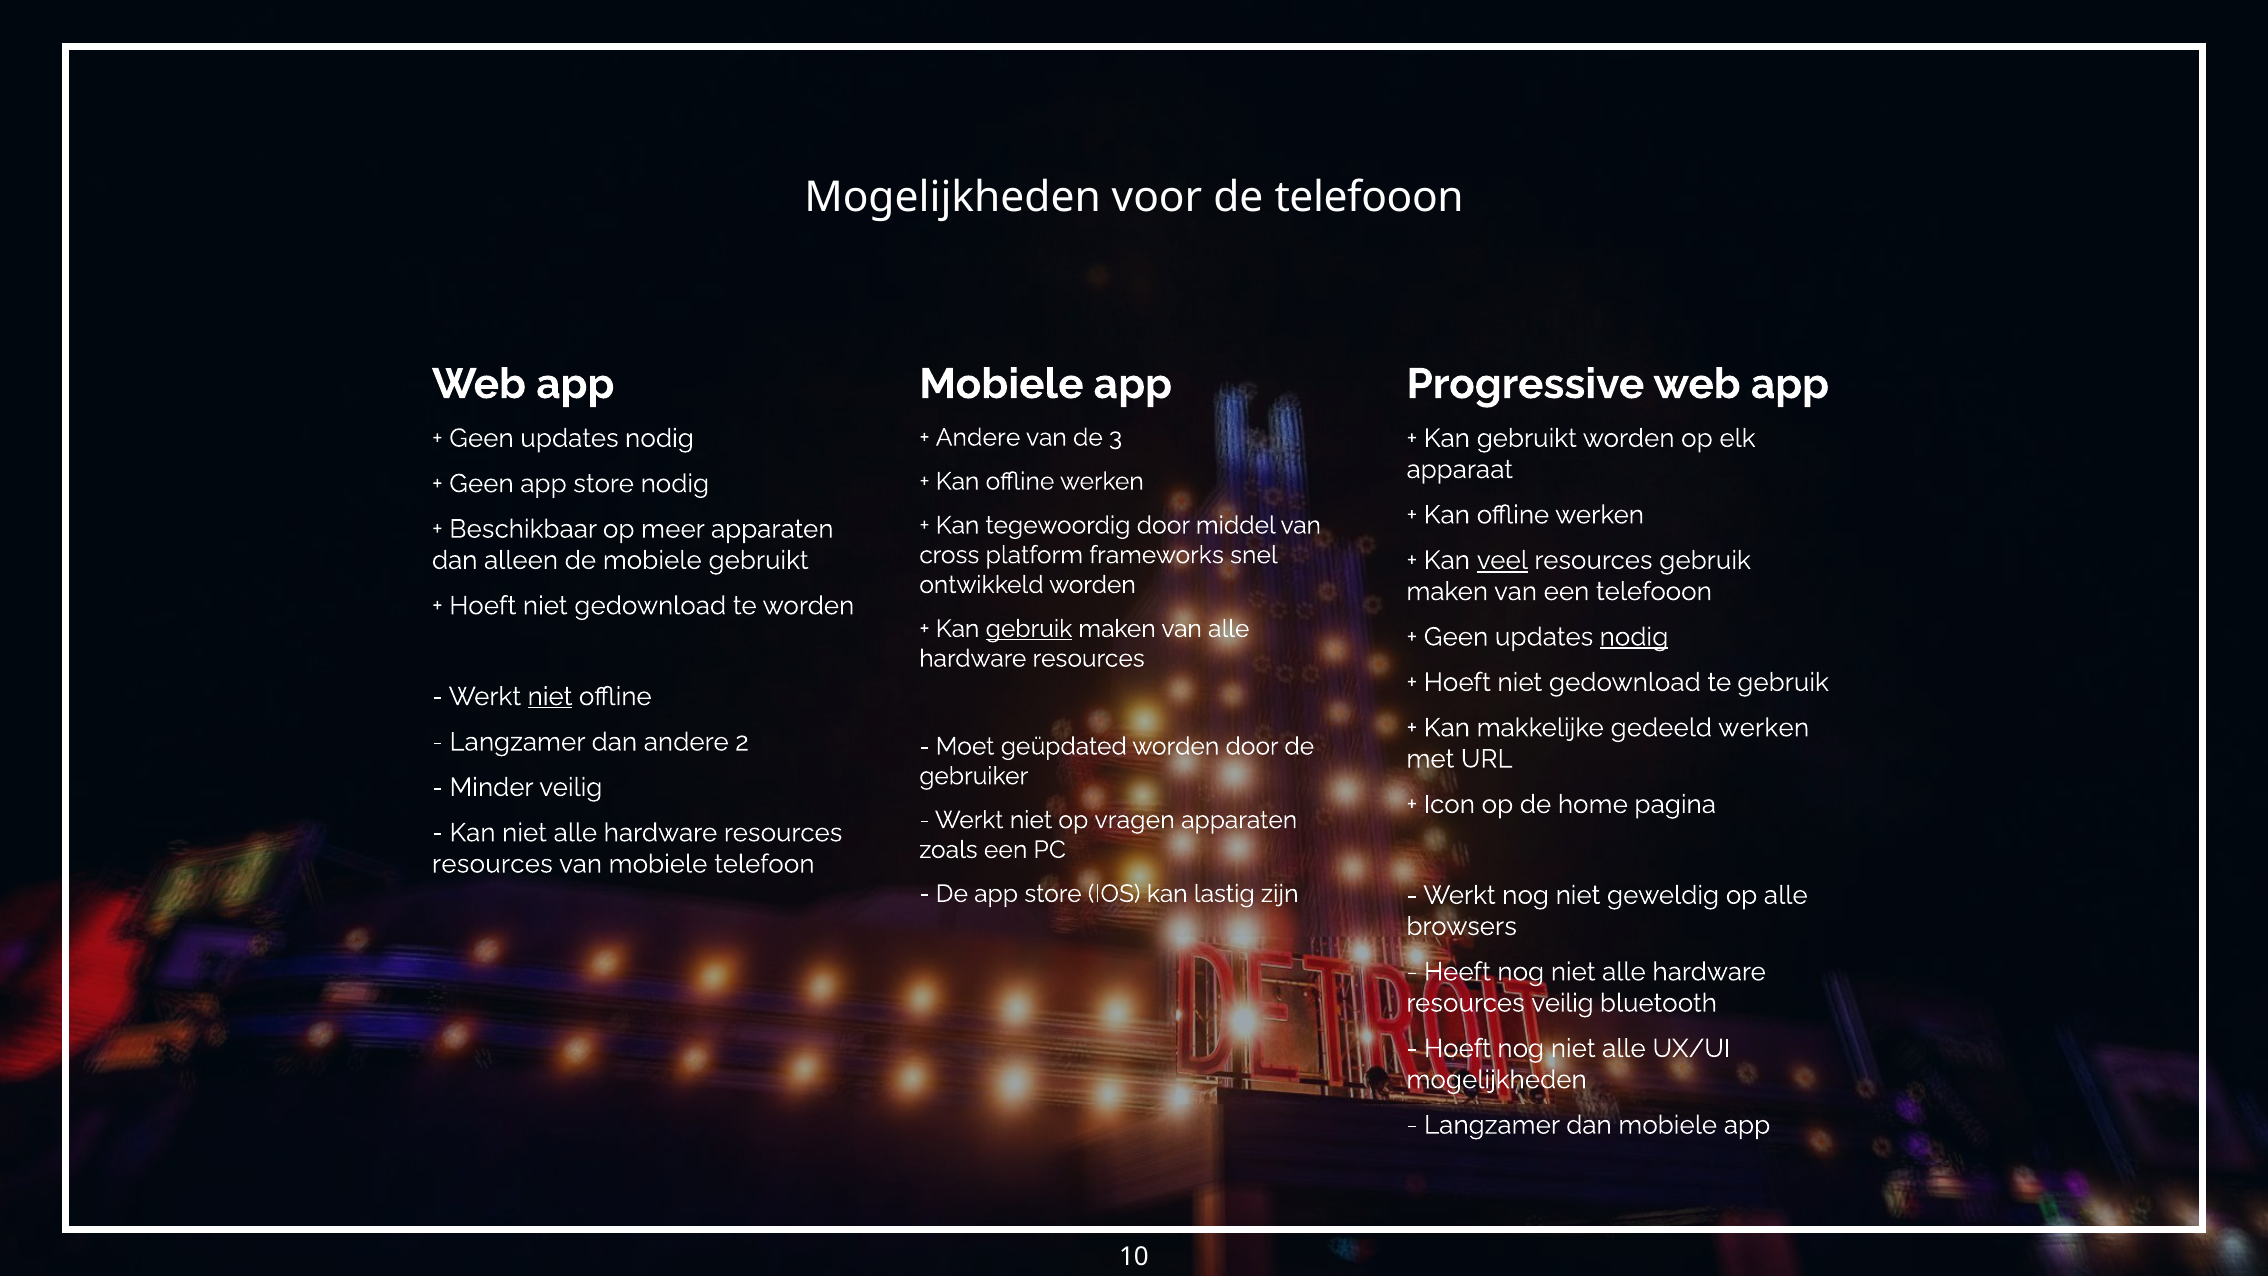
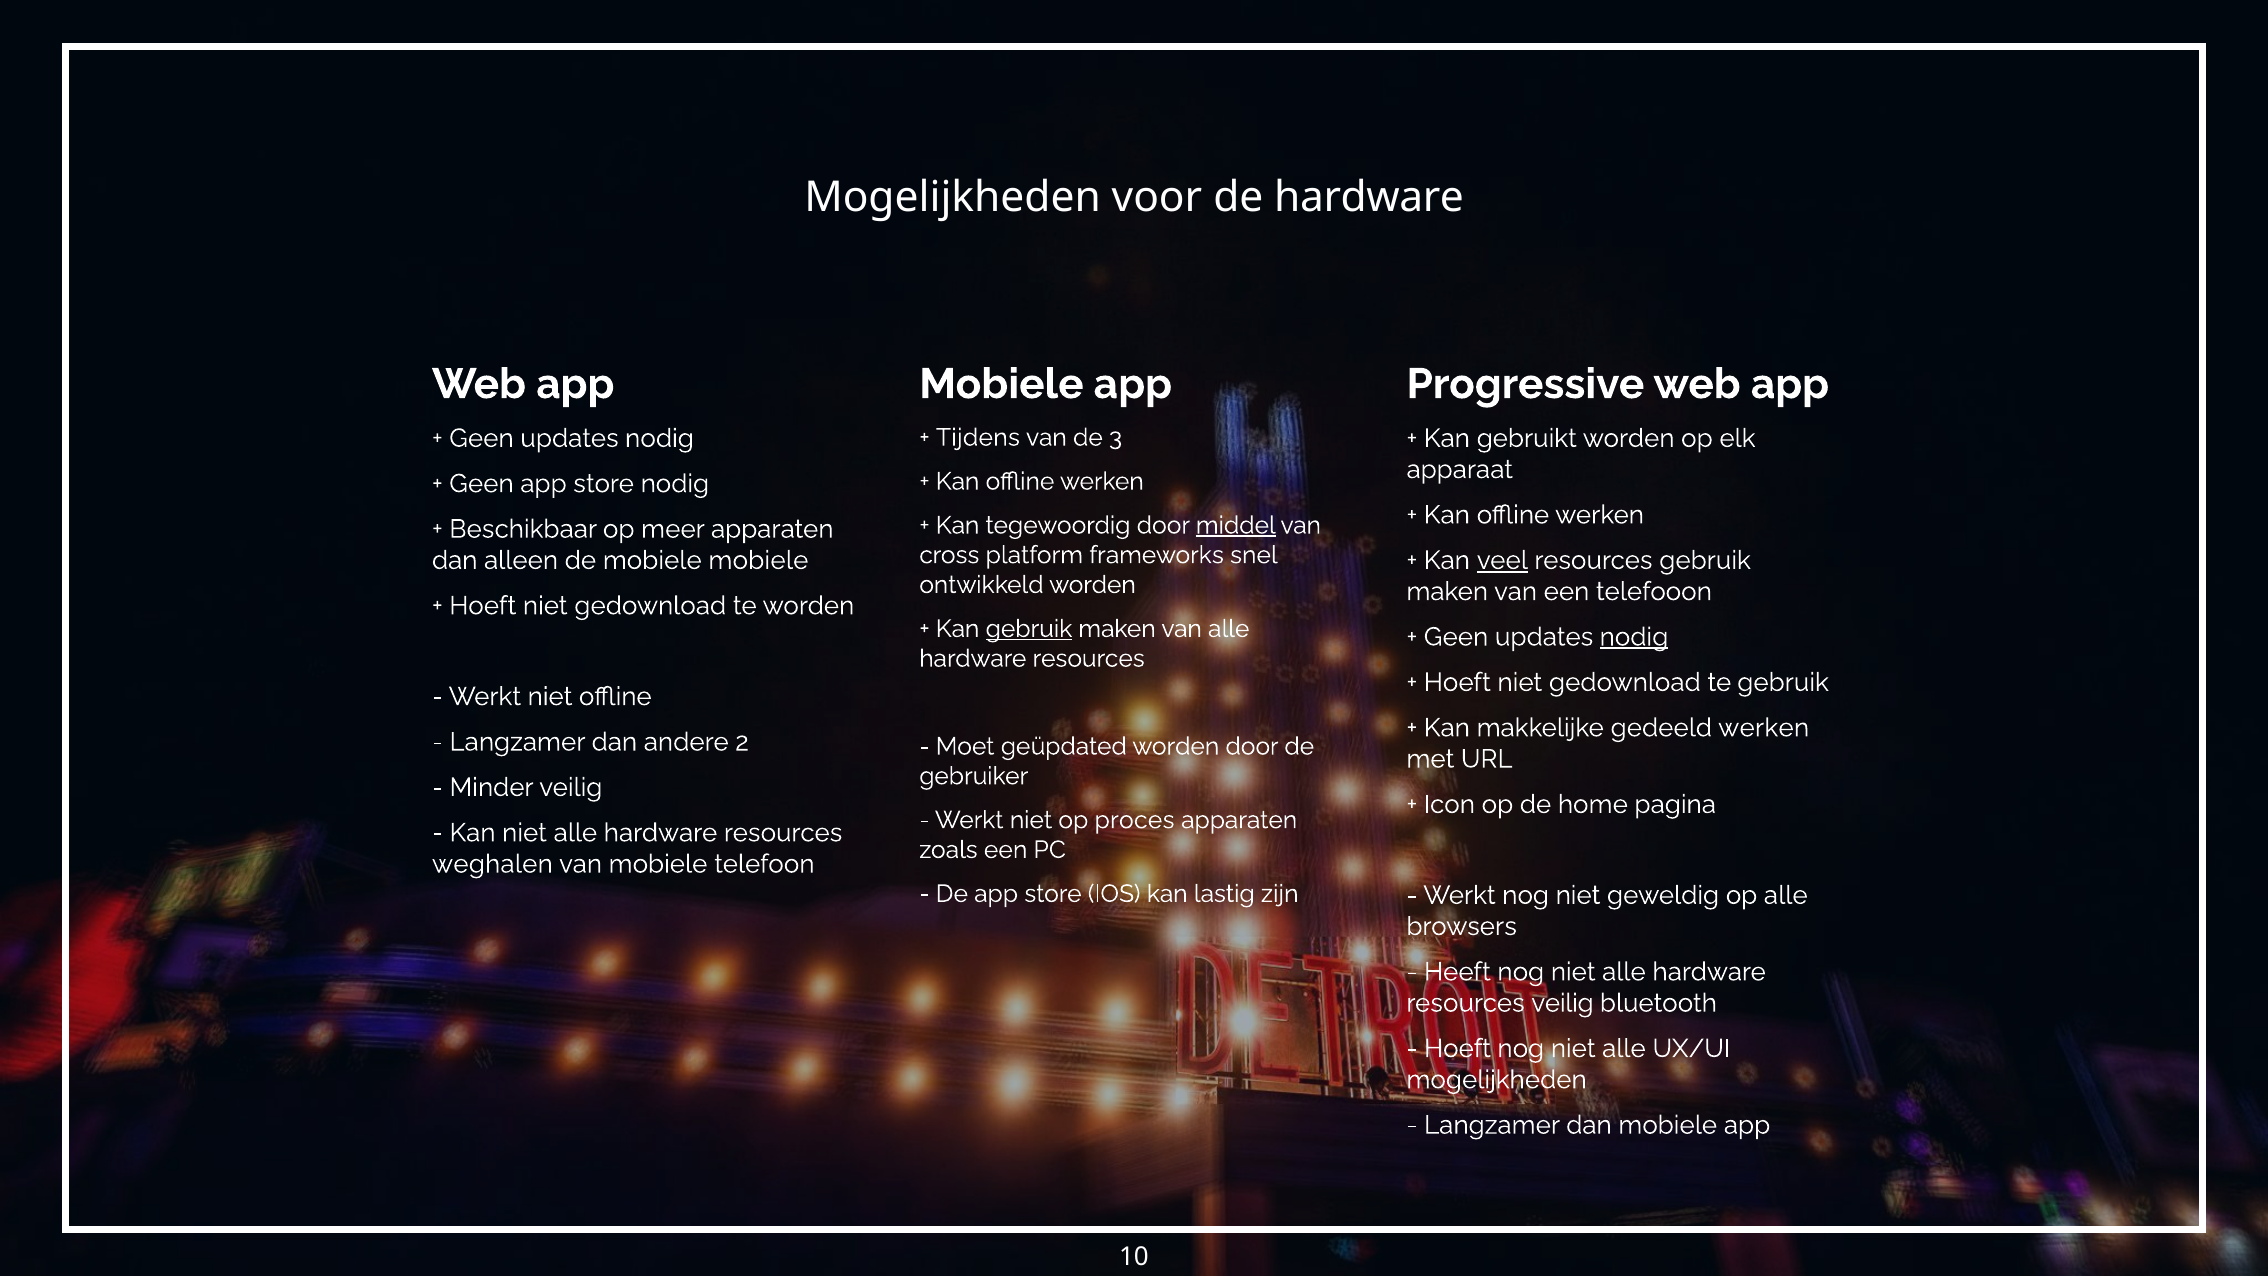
de telefooon: telefooon -> hardware (1369, 198)
Andere: Andere -> Tijdens (978, 437)
middel underline: none -> present (1236, 525)
mobiele gebruikt: gebruikt -> mobiele (758, 560)
niet underline: present -> none (550, 696)
vragen: vragen -> proces (1135, 820)
resources: resources -> weghalen (492, 864)
